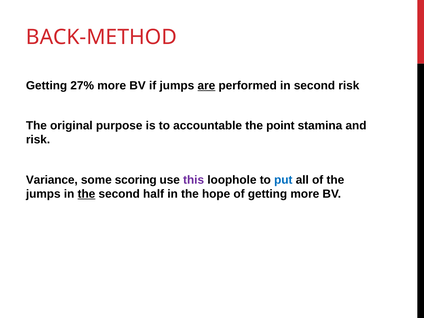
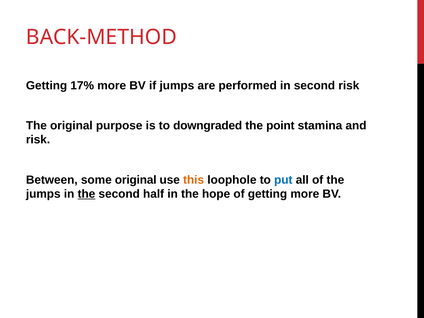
27%: 27% -> 17% (82, 86)
are underline: present -> none (206, 86)
accountable: accountable -> downgraded (208, 126)
Variance: Variance -> Between (52, 180)
some scoring: scoring -> original (136, 180)
this colour: purple -> orange (194, 180)
